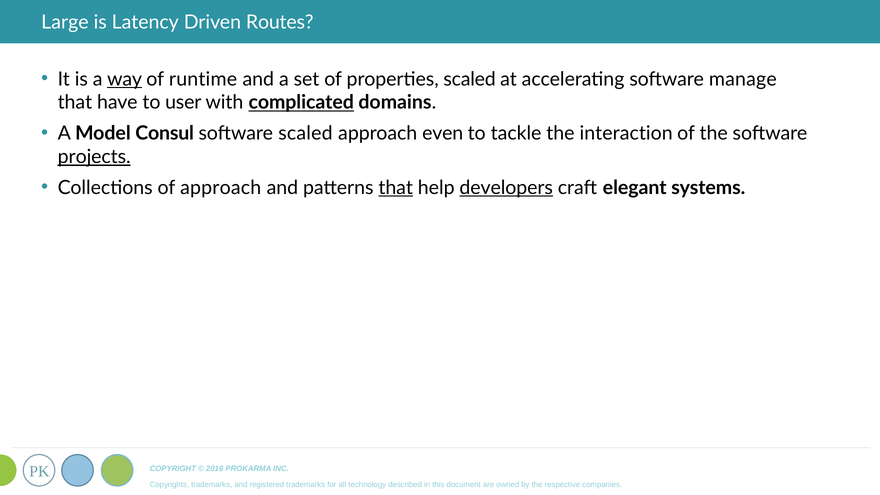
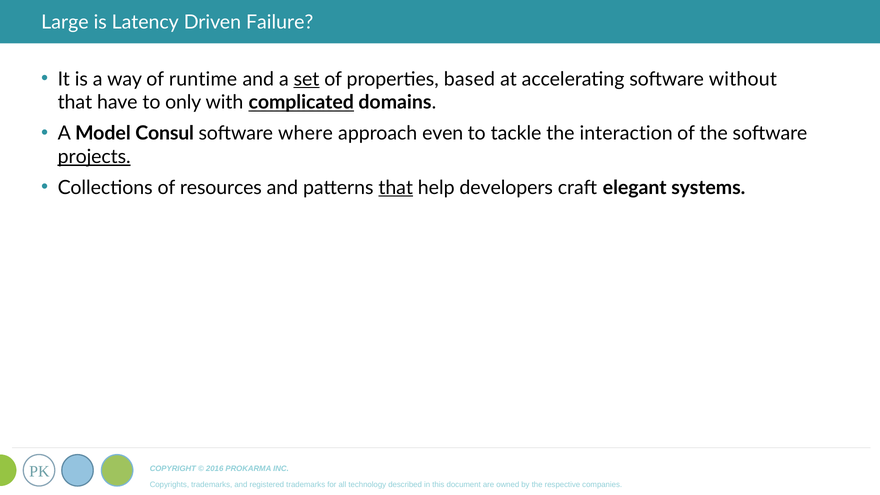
Routes: Routes -> Failure (280, 22)
way underline: present -> none (125, 79)
set underline: none -> present (307, 79)
properties scaled: scaled -> based (469, 79)
manage: manage -> without (743, 79)
user: user -> only (183, 103)
software scaled: scaled -> where (305, 133)
of approach: approach -> resources (221, 188)
developers underline: present -> none (506, 188)
